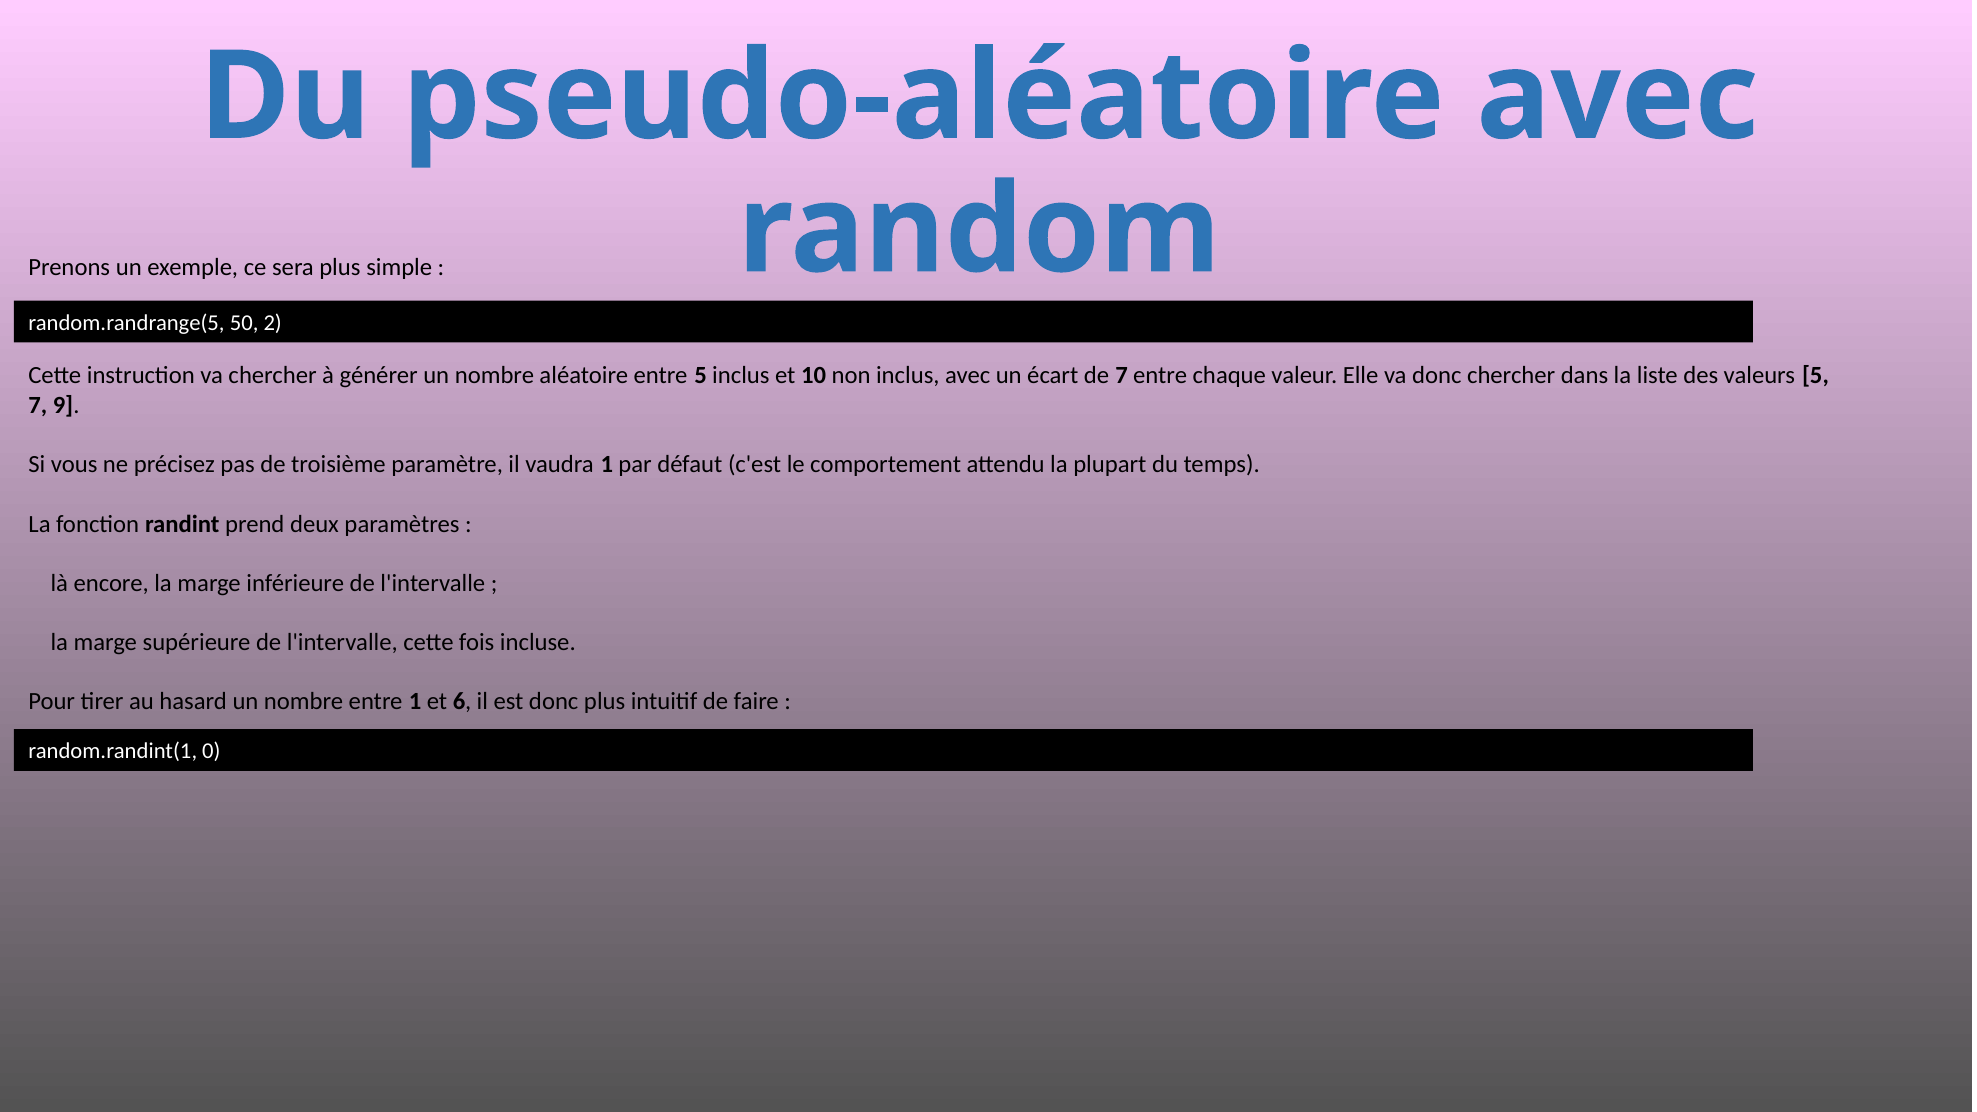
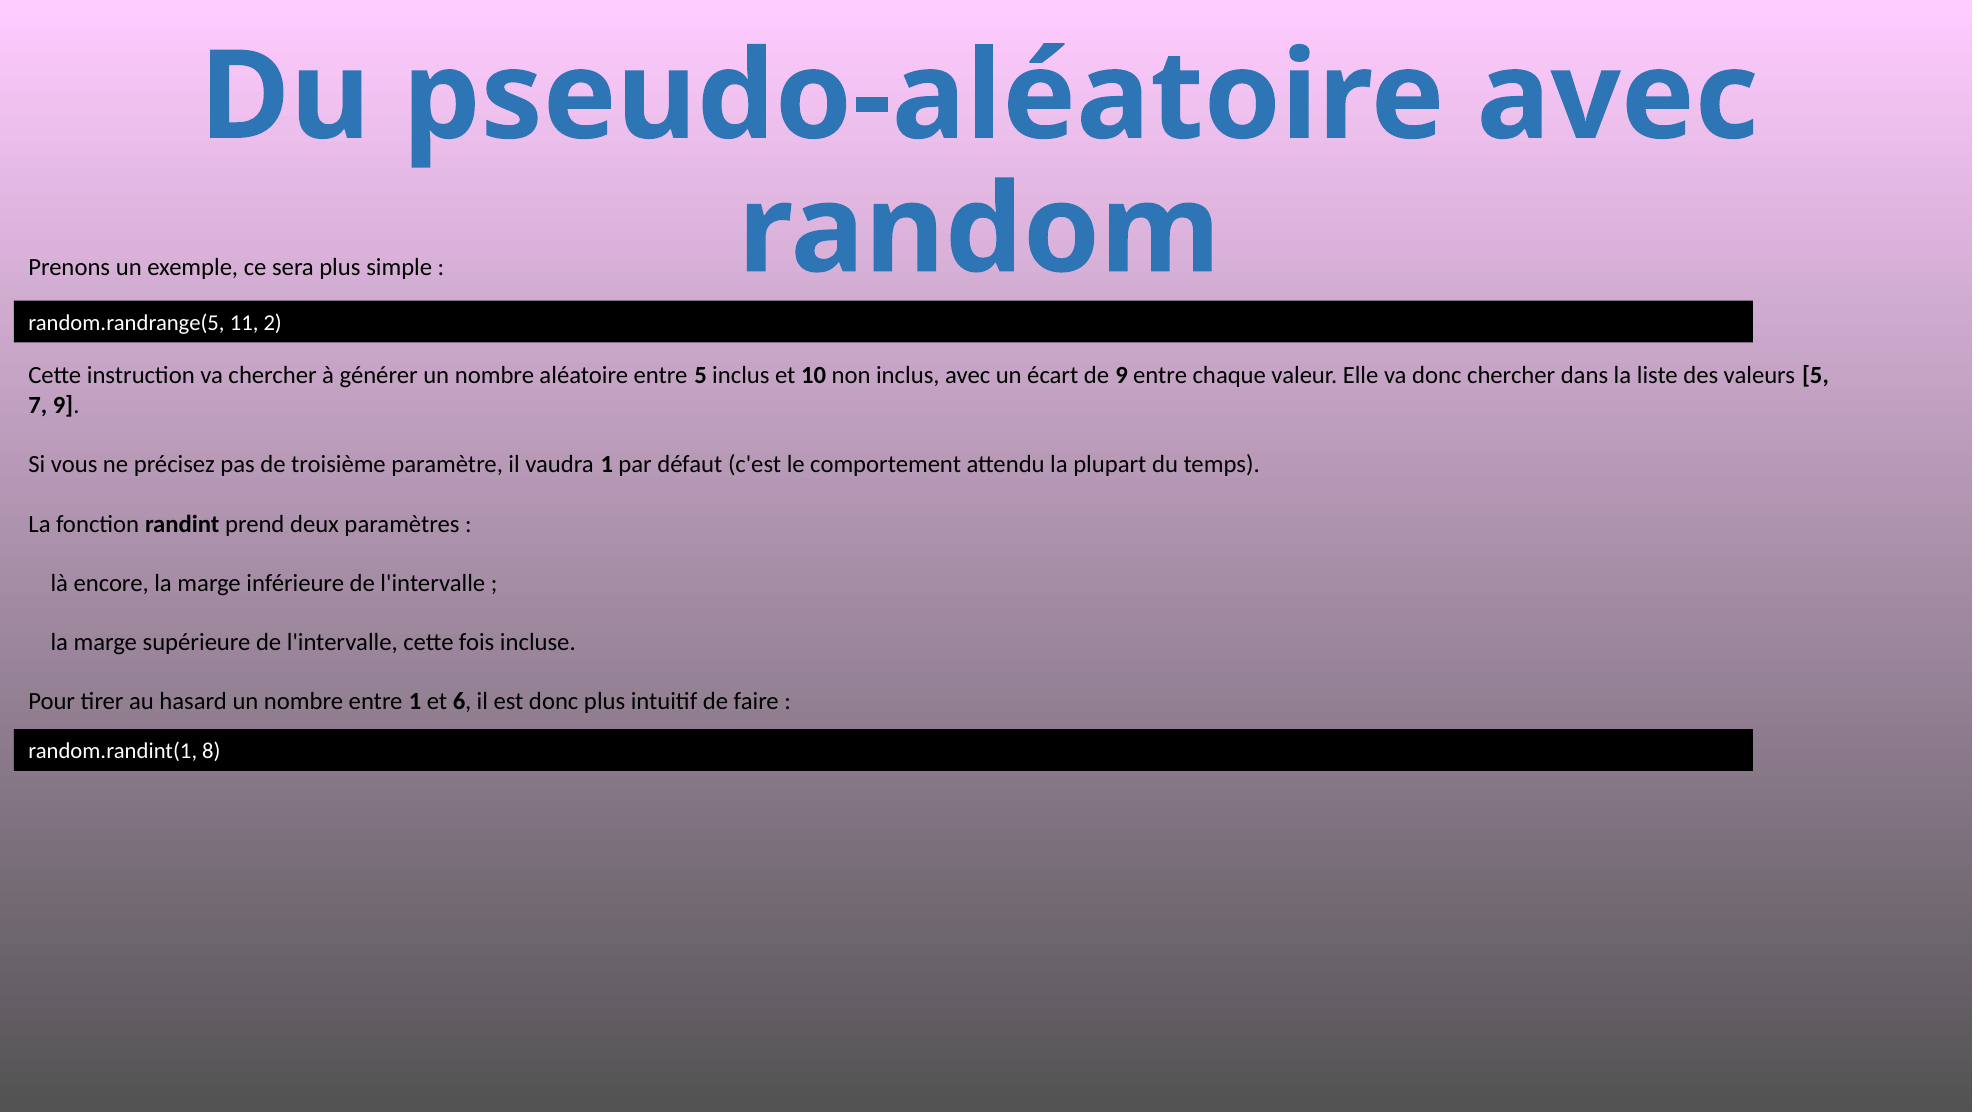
50: 50 -> 11 (244, 323)
de 7: 7 -> 9 (1122, 376)
0: 0 -> 8 (211, 752)
